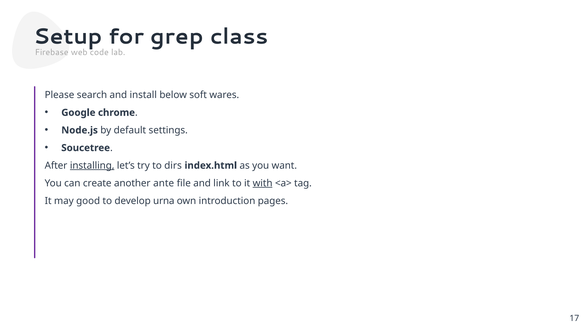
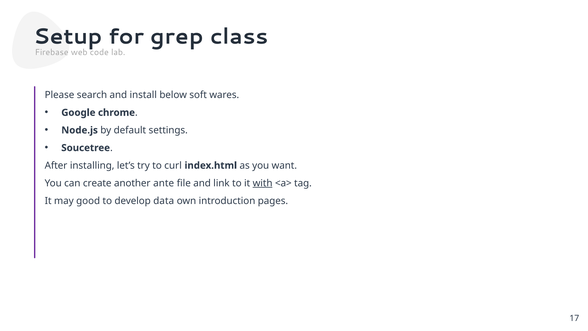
installing underline: present -> none (92, 165)
dirs: dirs -> curl (173, 165)
urna: urna -> data (164, 201)
